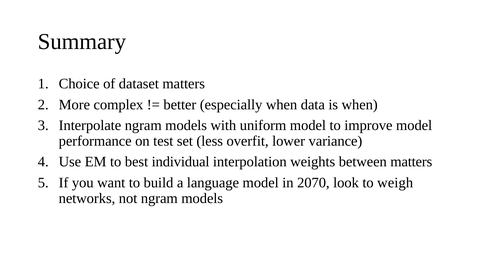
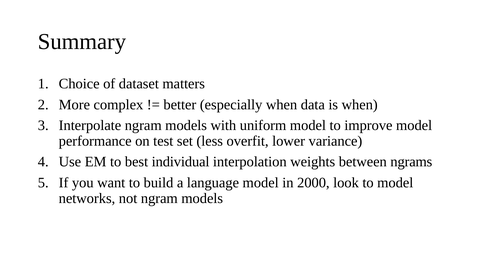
between matters: matters -> ngrams (411, 162)
2070: 2070 -> 2000 (313, 183)
to weigh: weigh -> model (395, 183)
